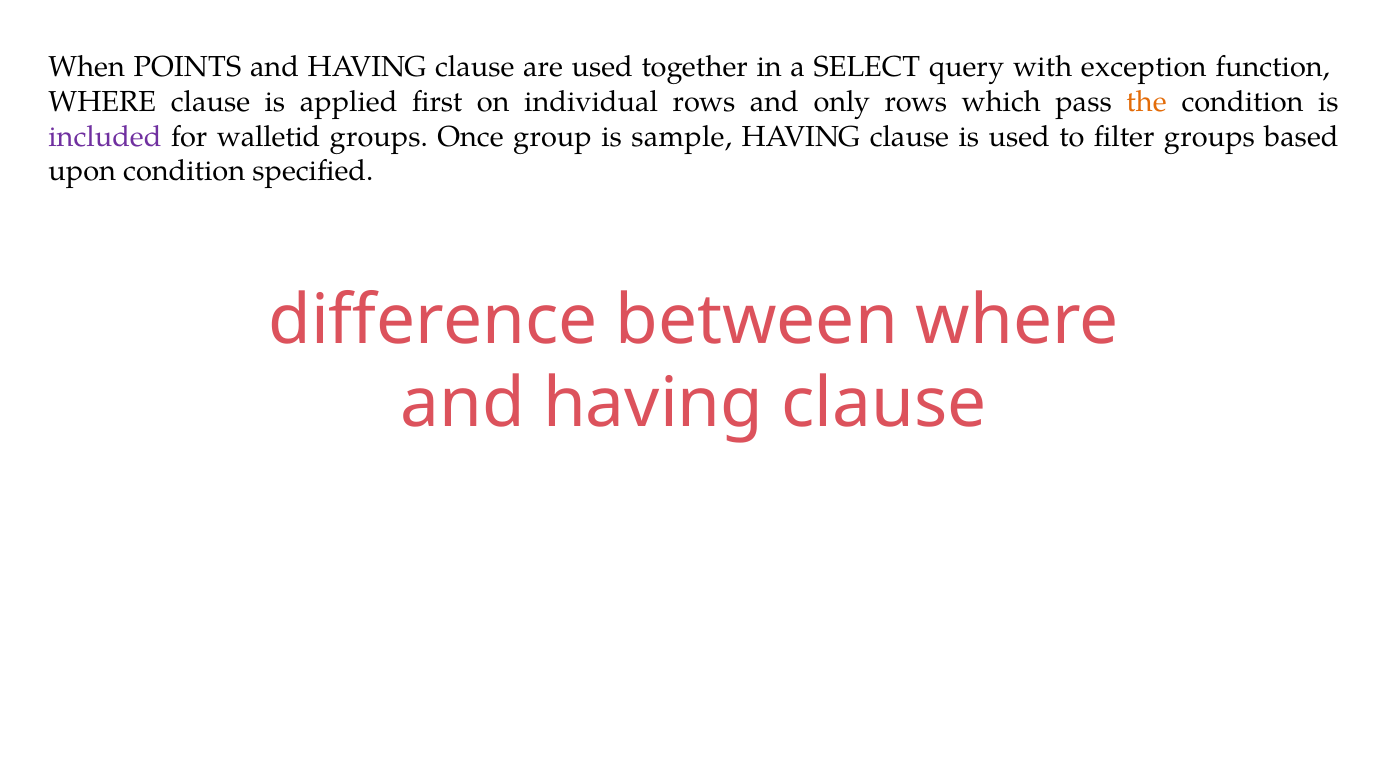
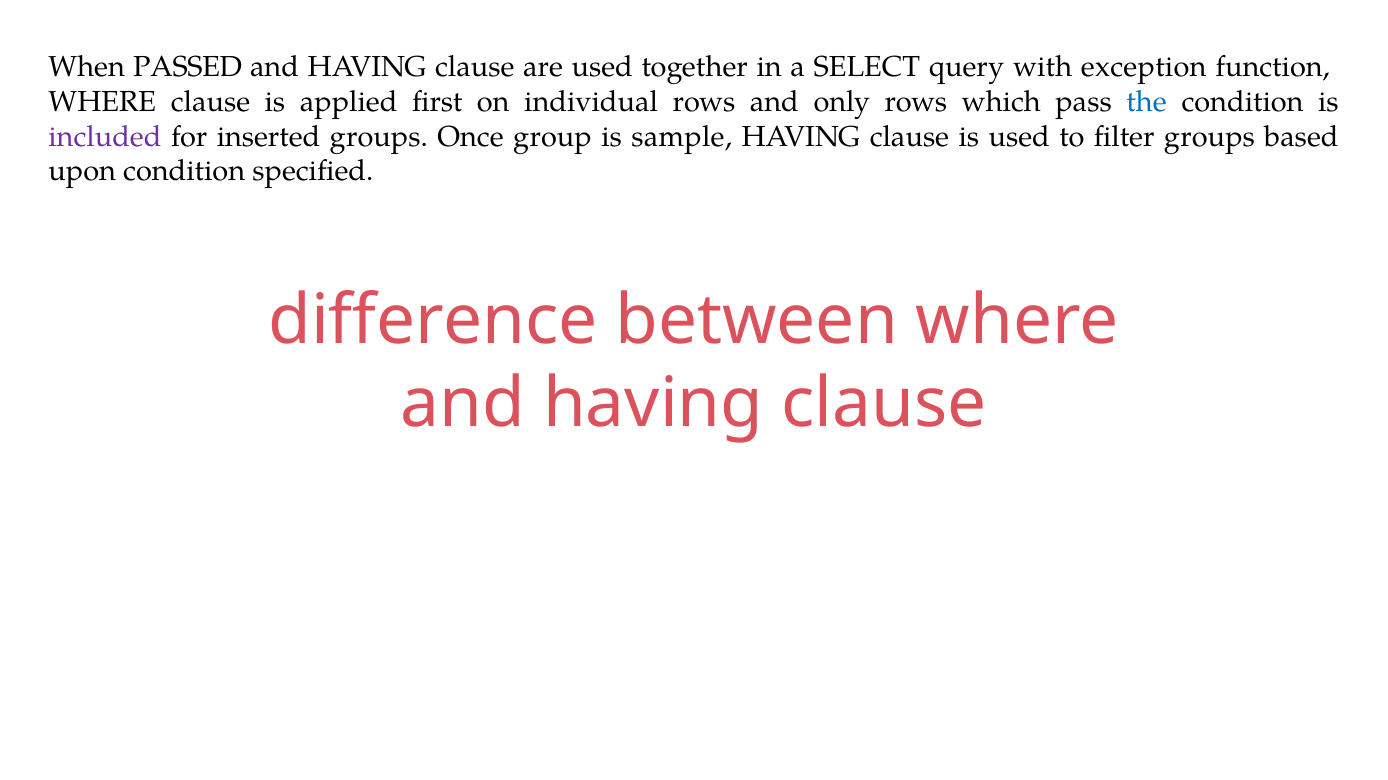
POINTS: POINTS -> PASSED (188, 67)
the colour: orange -> blue (1147, 102)
walletid: walletid -> inserted (269, 137)
